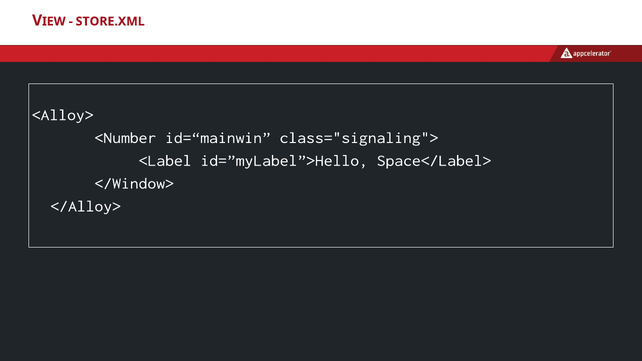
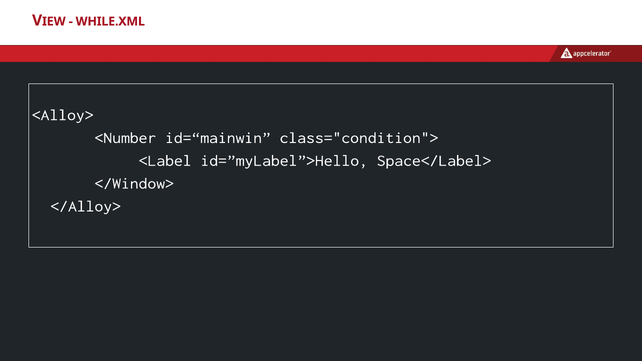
STORE.XML: STORE.XML -> WHILE.XML (110, 21)
class="signaling">: class="signaling"> -> class="condition"> (359, 138)
